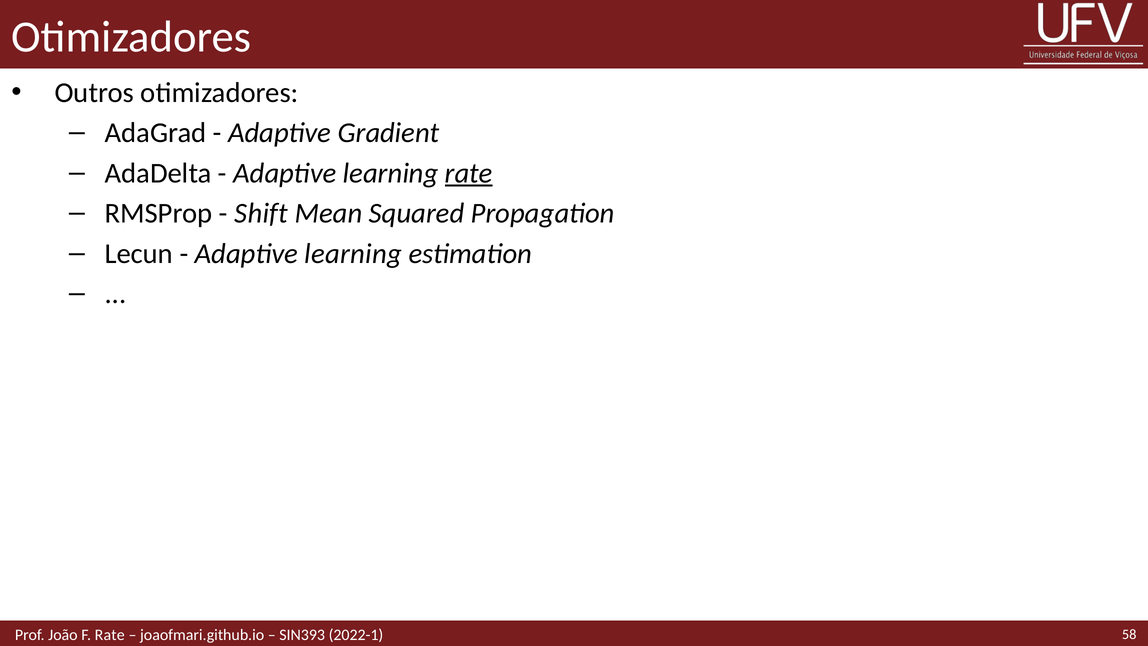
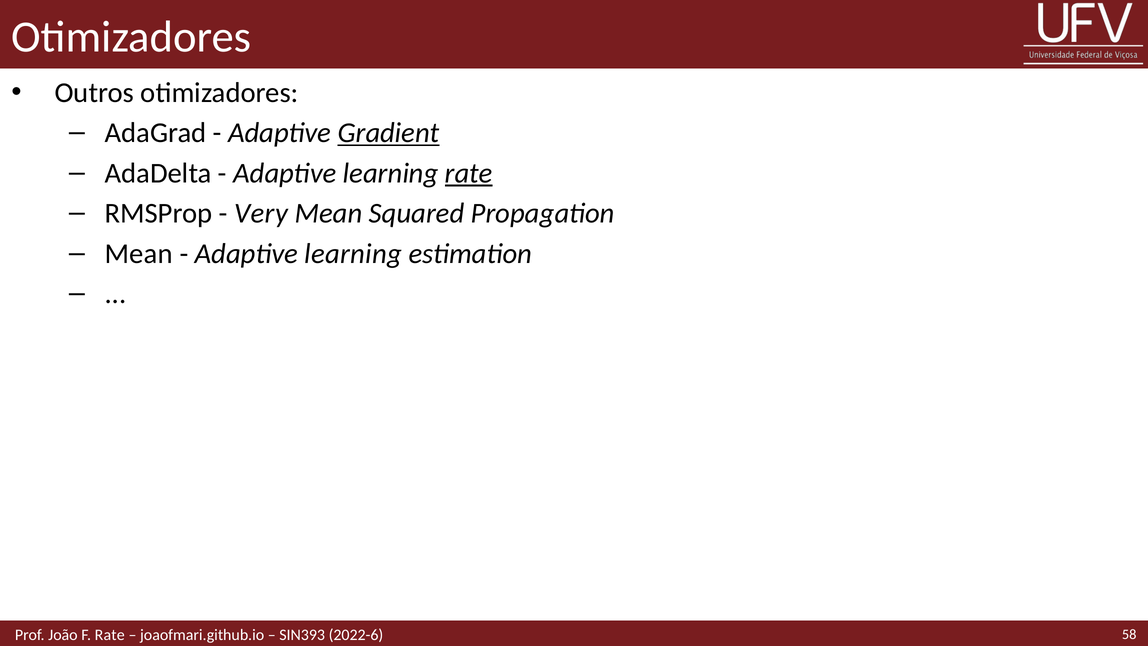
Gradient underline: none -> present (389, 133)
Shift: Shift -> Very (261, 213)
Lecun: Lecun -> Mean (139, 253)
2022-1: 2022-1 -> 2022-6 (356, 635)
